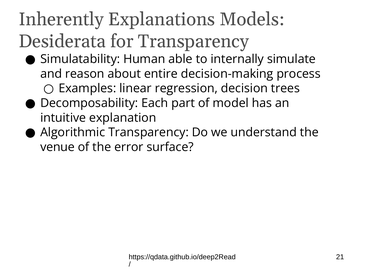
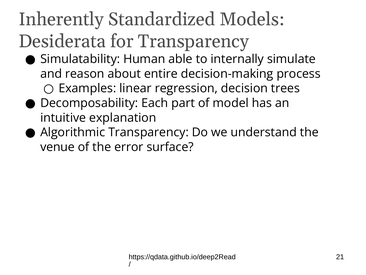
Explanations: Explanations -> Standardized (162, 19)
